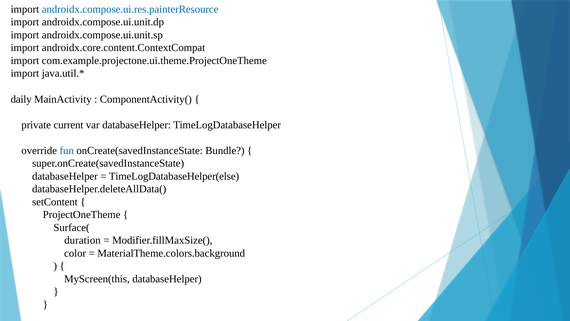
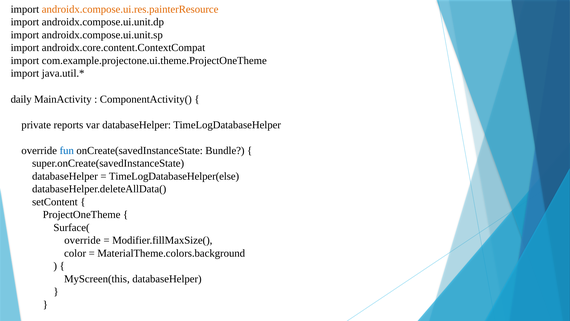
androidx.compose.ui.res.painterResource colour: blue -> orange (130, 9)
current: current -> reports (68, 125)
duration: duration -> override (82, 240)
